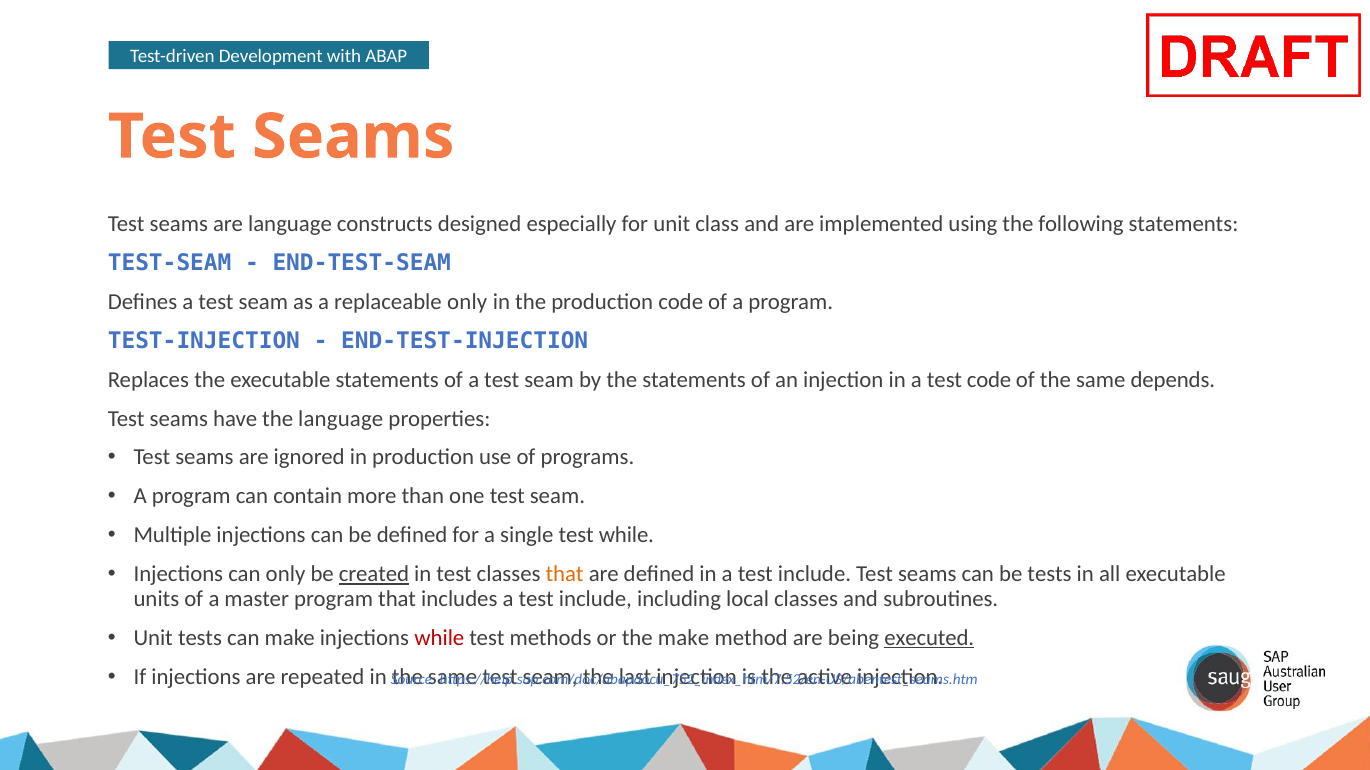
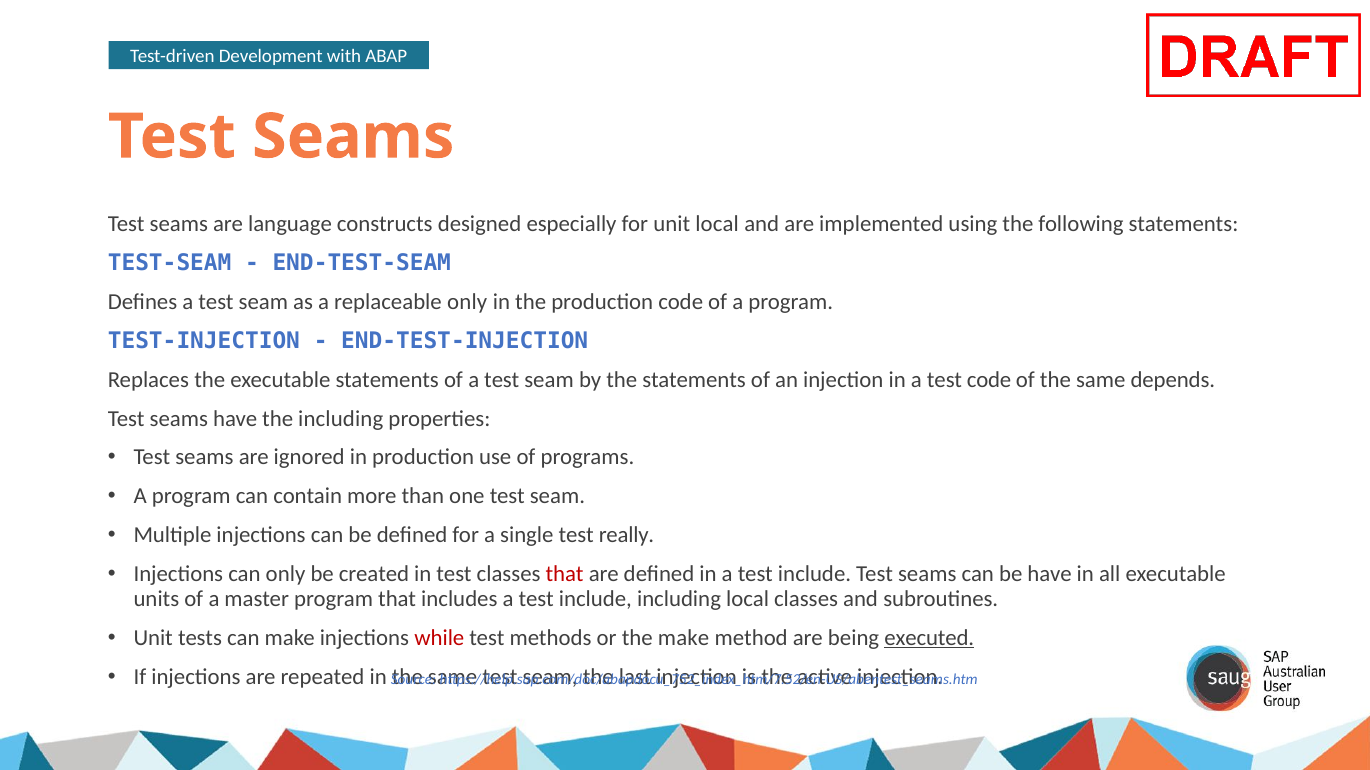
unit class: class -> local (717, 224)
the language: language -> including (341, 419)
test while: while -> really (626, 536)
created underline: present -> none (374, 575)
that colour: orange -> red (565, 575)
be tests: tests -> have (1050, 575)
